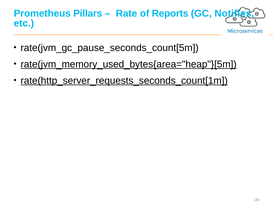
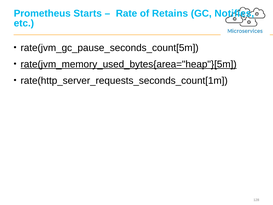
Pillars: Pillars -> Starts (88, 13)
Reports: Reports -> Retains (170, 13)
rate(http_server_requests_seconds_count[1m underline: present -> none (124, 81)
